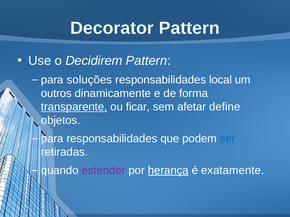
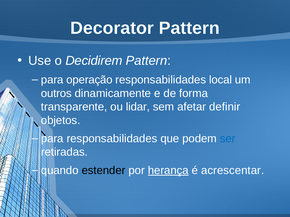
soluções: soluções -> operação (89, 80)
transparente underline: present -> none (74, 107)
ficar: ficar -> lidar (138, 107)
define: define -> definir (225, 107)
estender colour: purple -> black (104, 171)
exatamente: exatamente -> acrescentar (233, 171)
